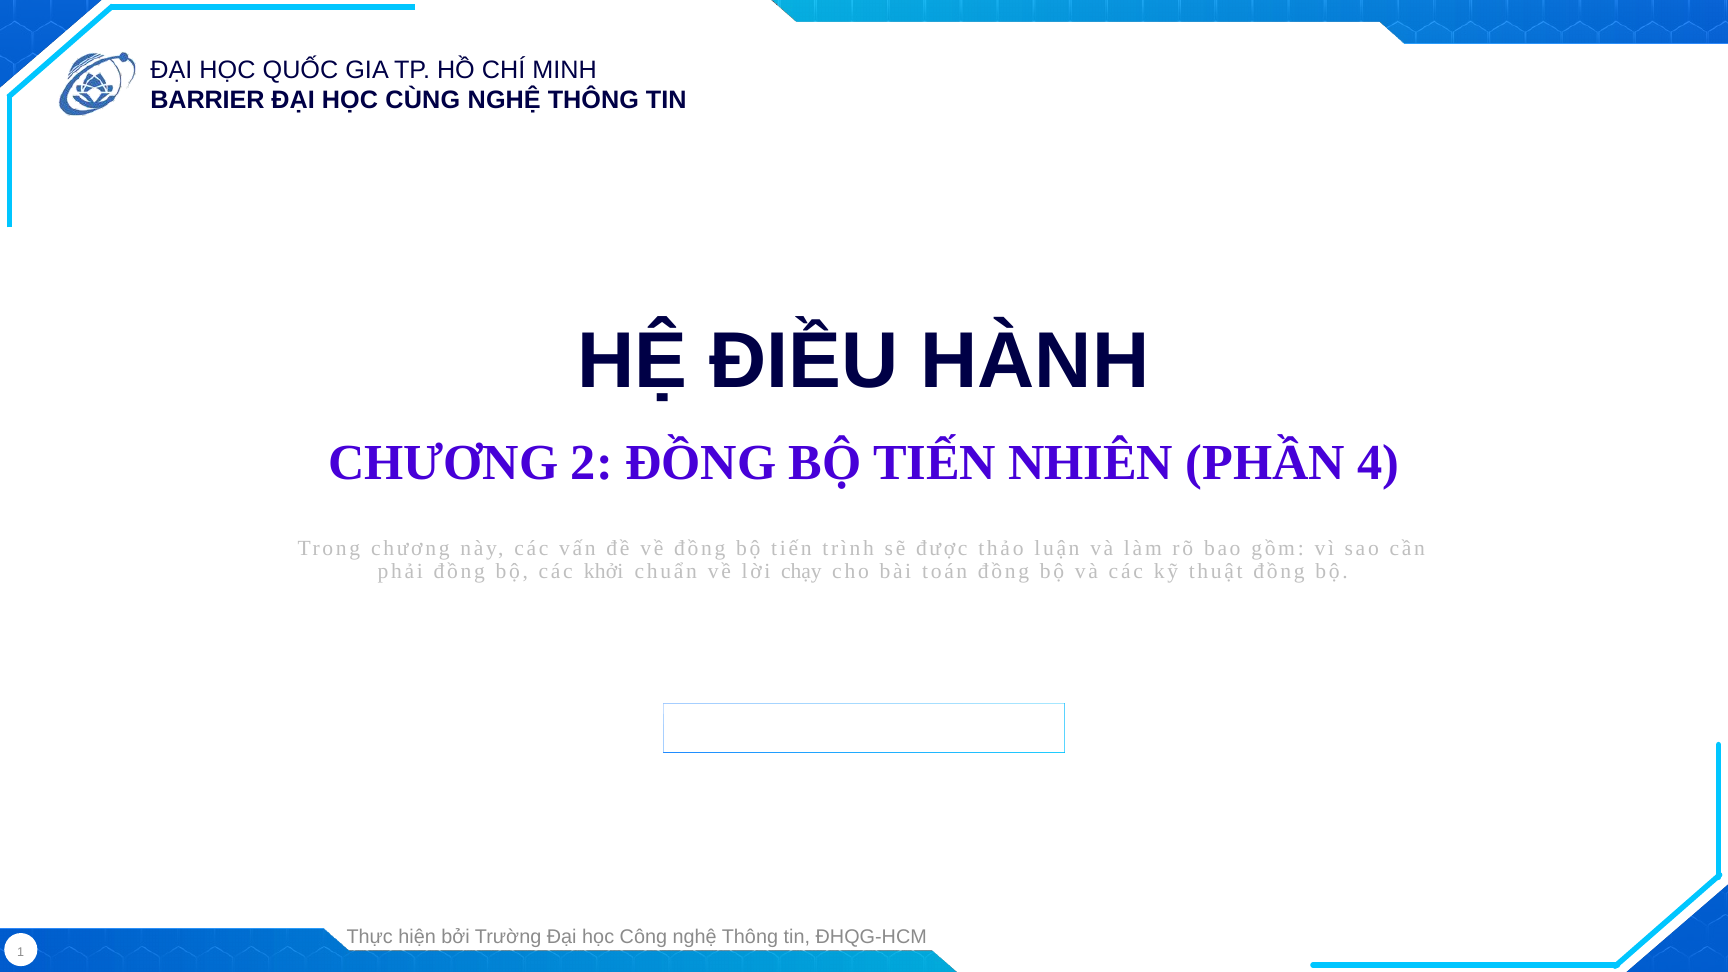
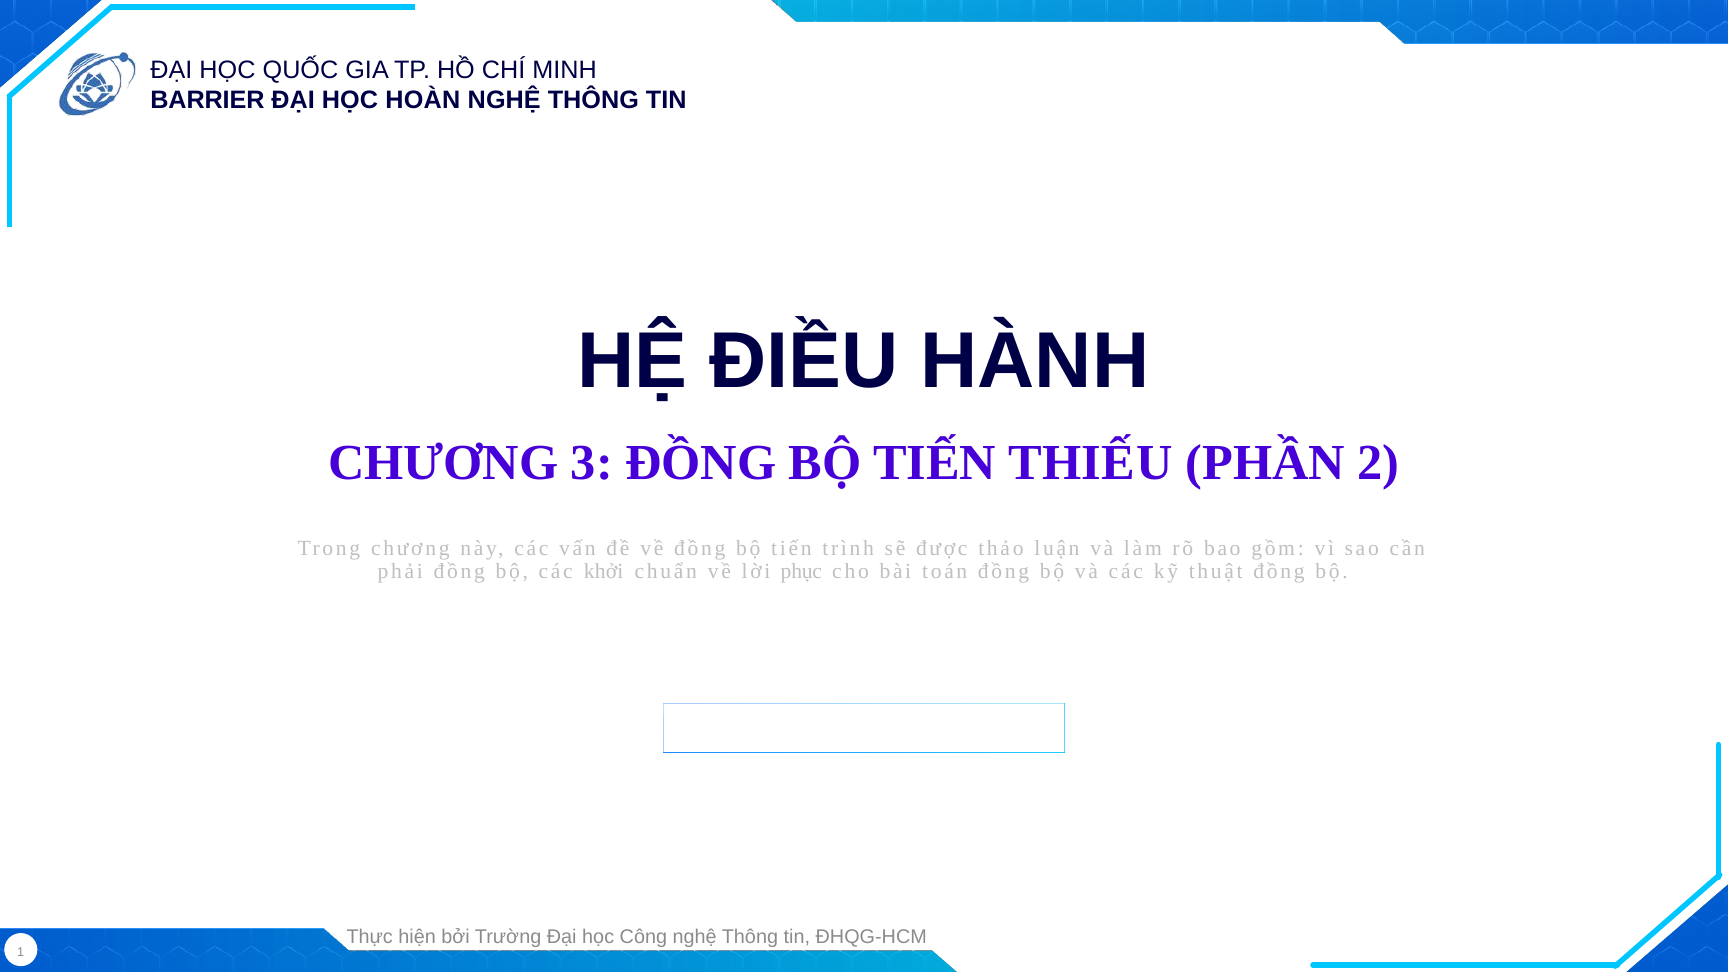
CÙNG: CÙNG -> HOÀN (423, 100)
2: 2 -> 3 (592, 463)
NHIÊN: NHIÊN -> THIẾU (1090, 463)
4: 4 -> 2 (1378, 463)
chạy: chạy -> phục (801, 572)
